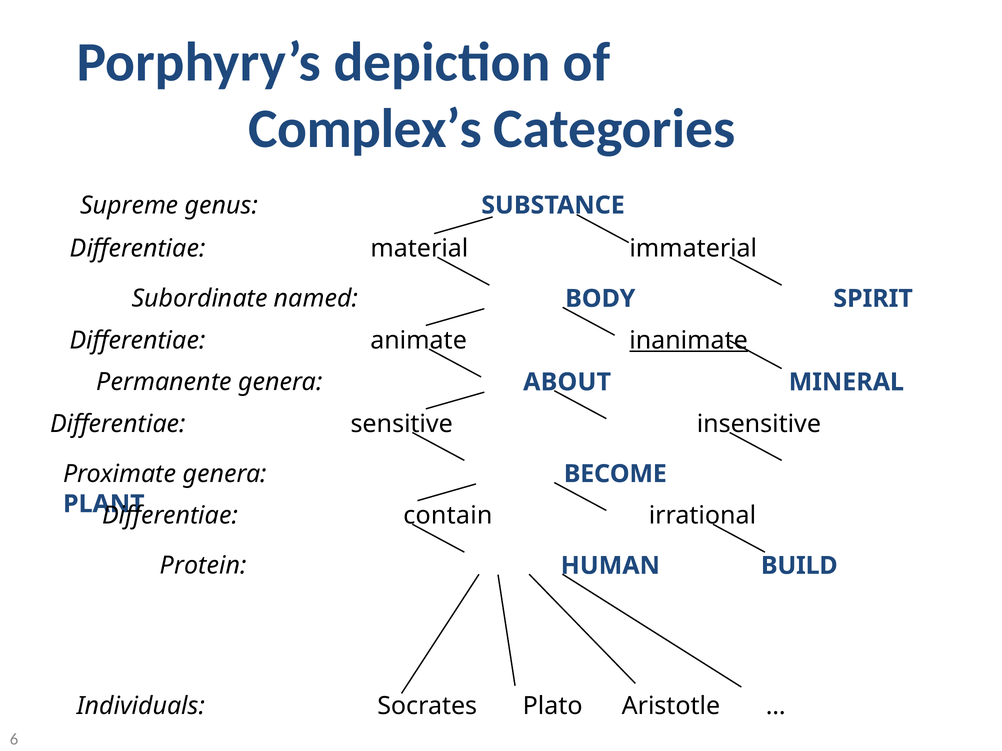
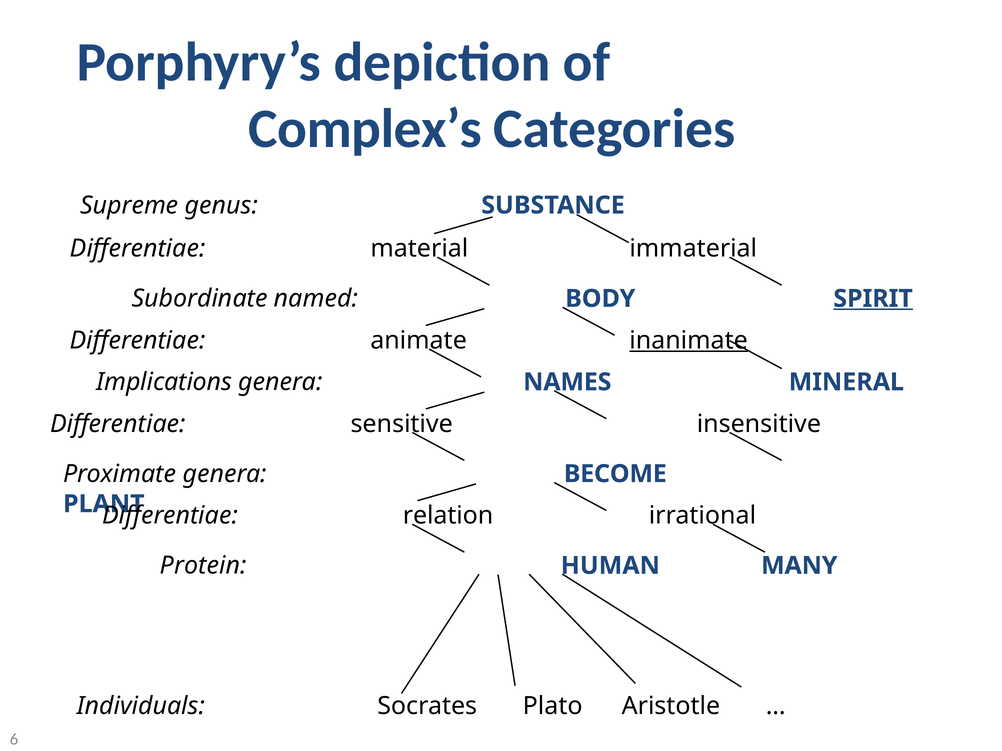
SPIRIT underline: none -> present (873, 299)
Permanente: Permanente -> Implications (164, 382)
ABOUT: ABOUT -> NAMES (567, 382)
contain: contain -> relation (448, 516)
BUILD: BUILD -> MANY (799, 566)
